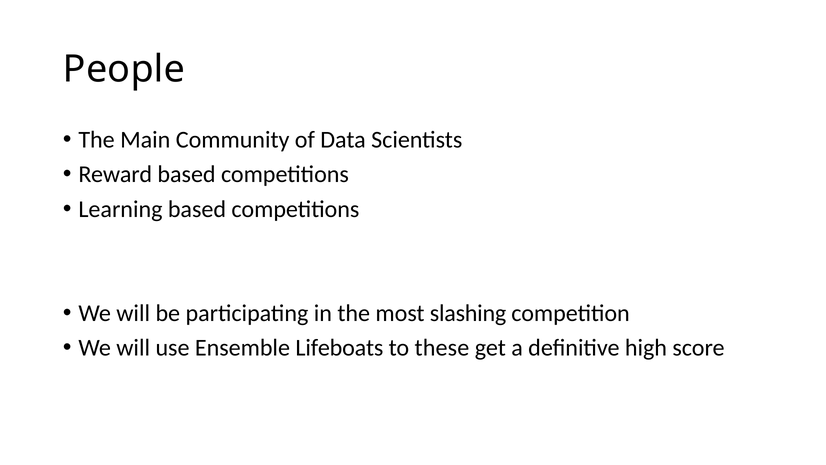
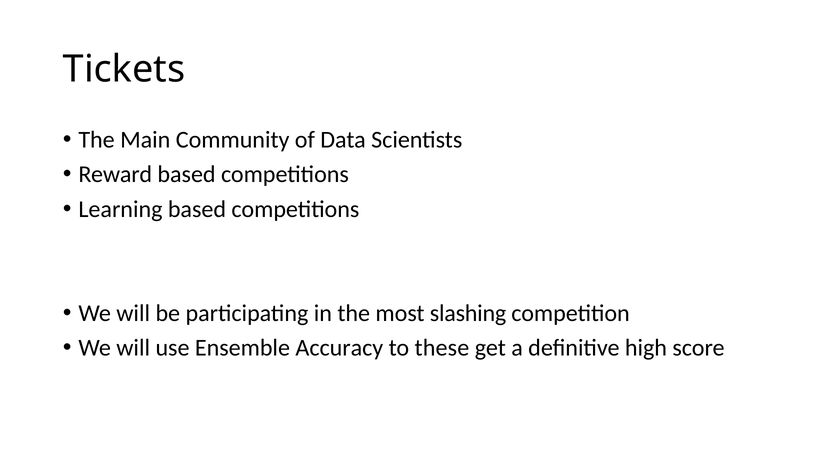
People: People -> Tickets (124, 69)
Lifeboats: Lifeboats -> Accuracy (339, 347)
